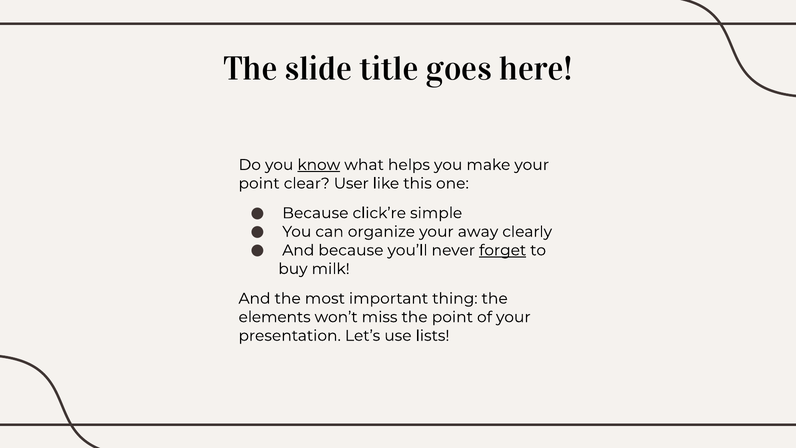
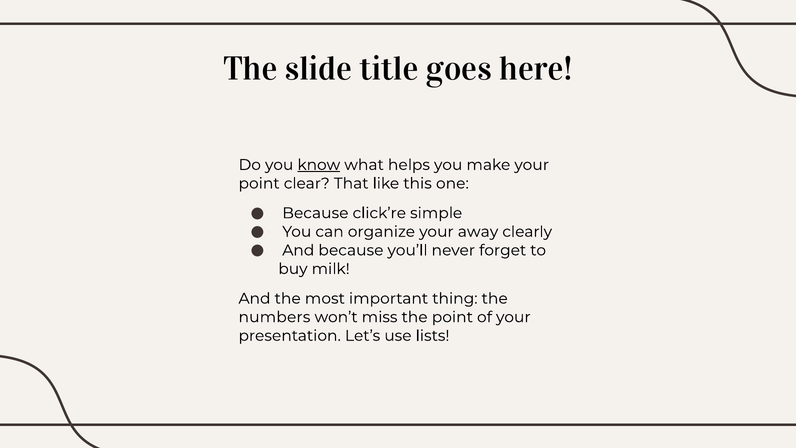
User: User -> That (351, 183)
forget underline: present -> none (503, 250)
elements: elements -> numbers (274, 317)
